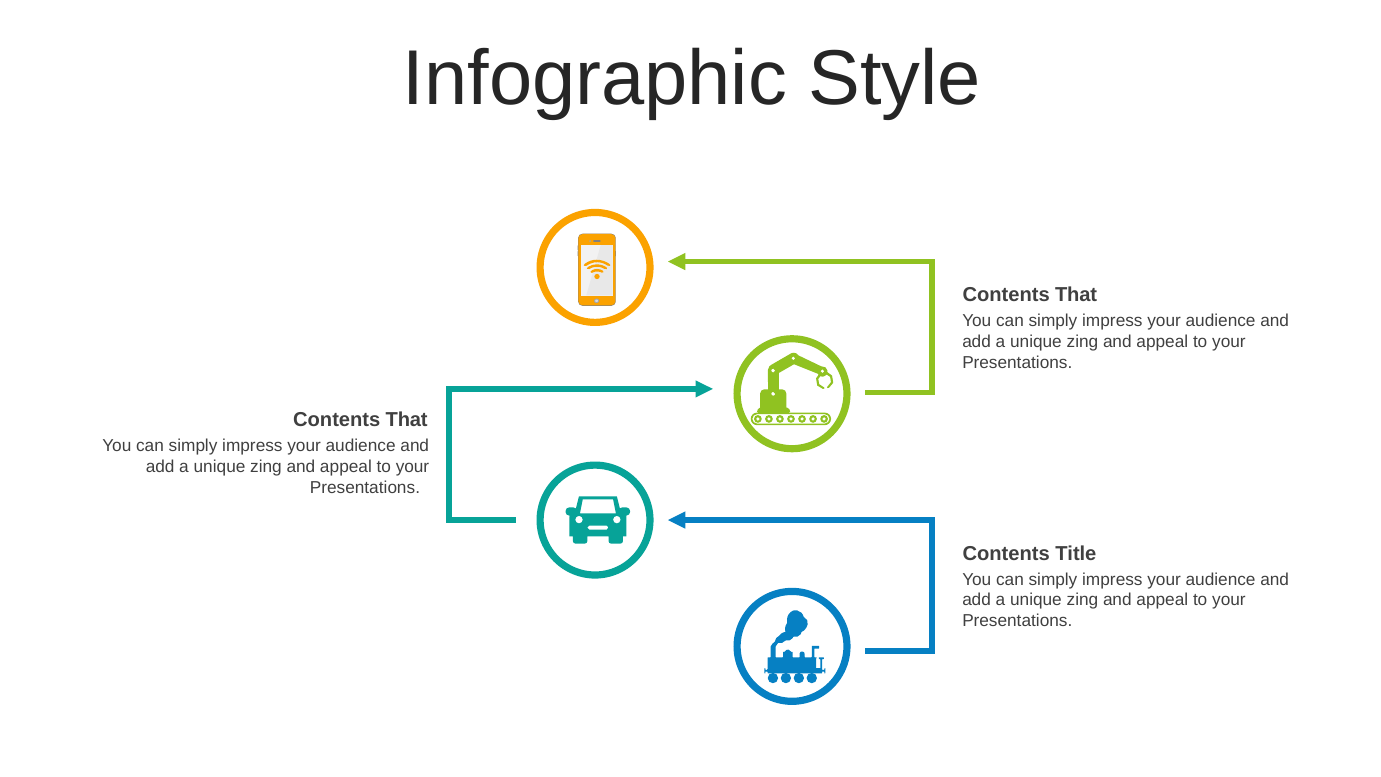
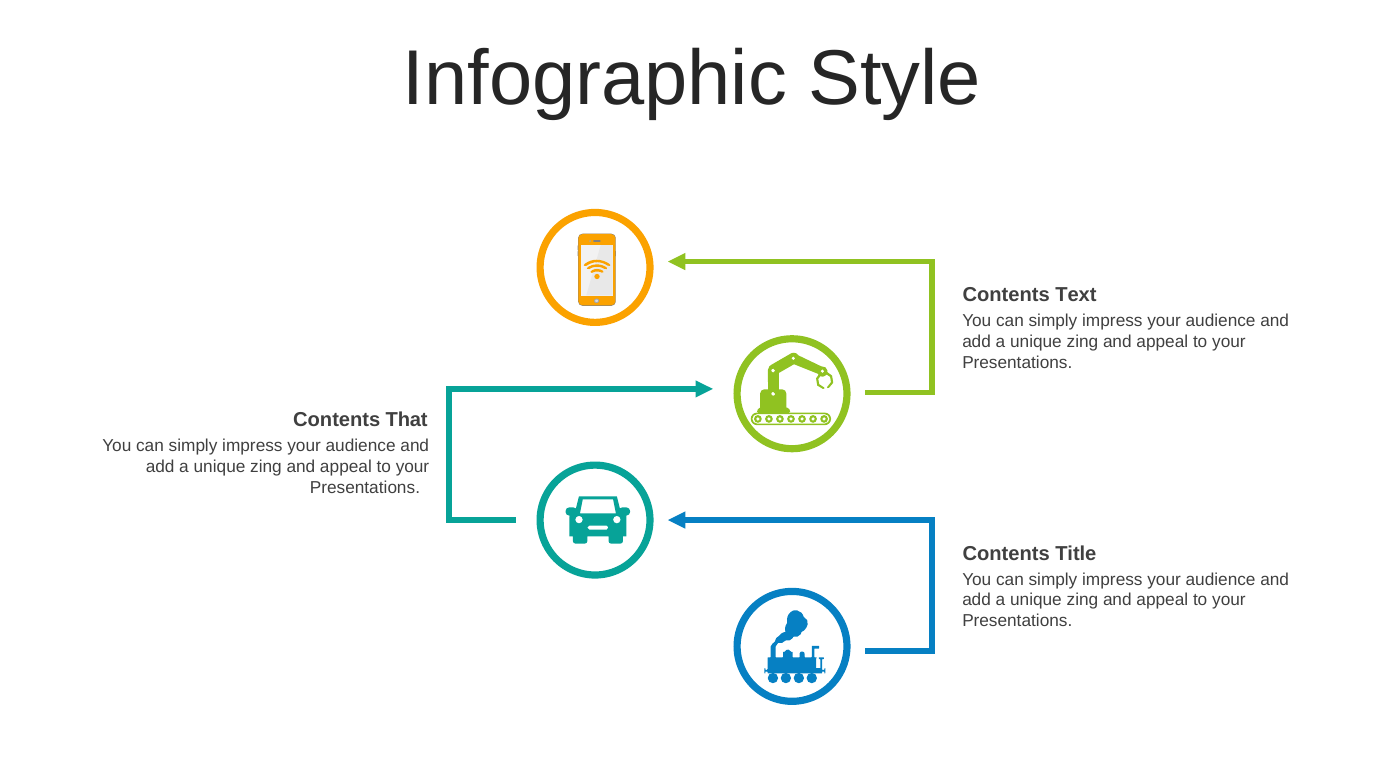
That: That -> Text (1076, 295)
